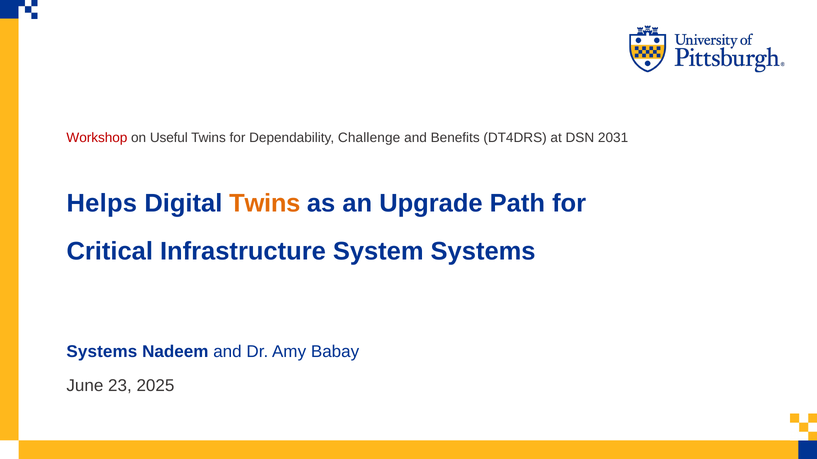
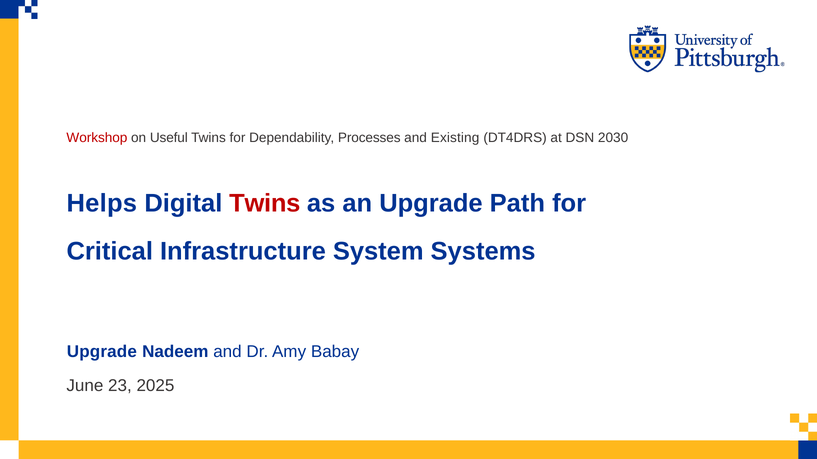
Challenge: Challenge -> Processes (369, 138)
Benefits: Benefits -> Existing (455, 138)
2031: 2031 -> 2030 (613, 138)
Twins colour: orange -> red (265, 204)
Systems: Systems -> Upgrade (102, 352)
